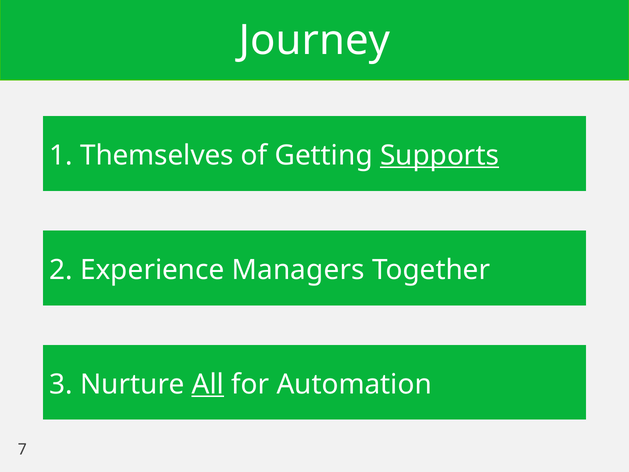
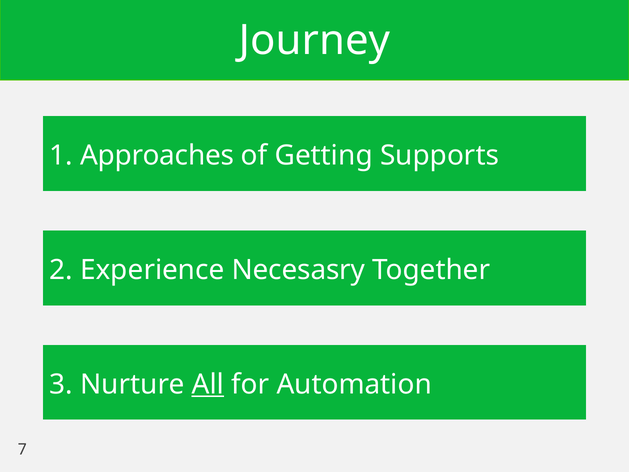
Themselves: Themselves -> Approaches (157, 155)
Supports underline: present -> none (440, 155)
Managers: Managers -> Necesasry (298, 270)
